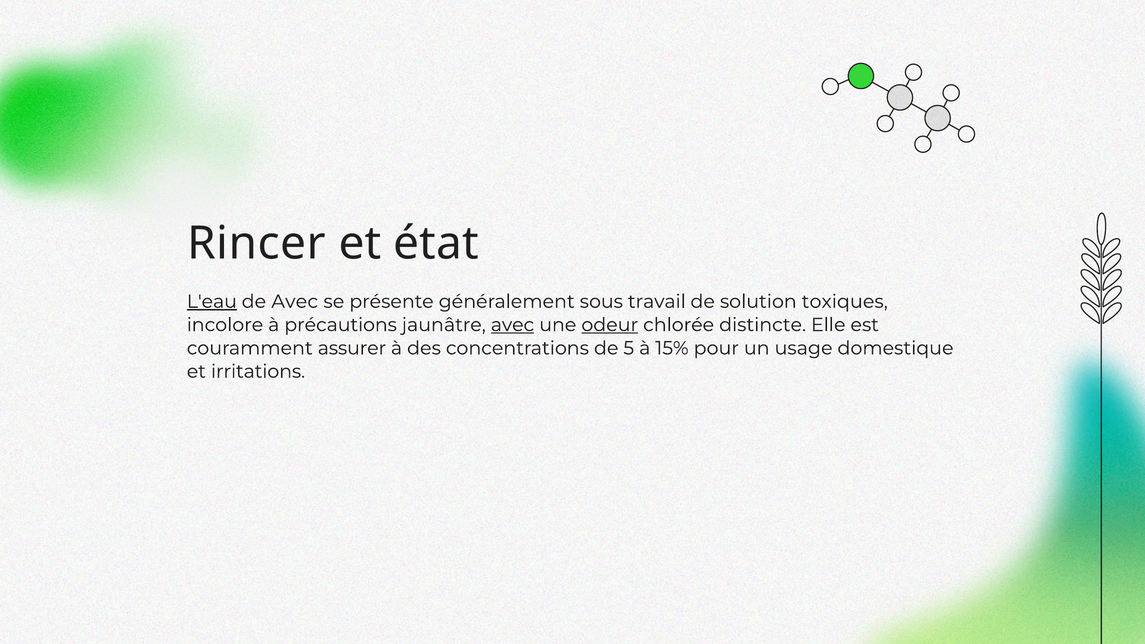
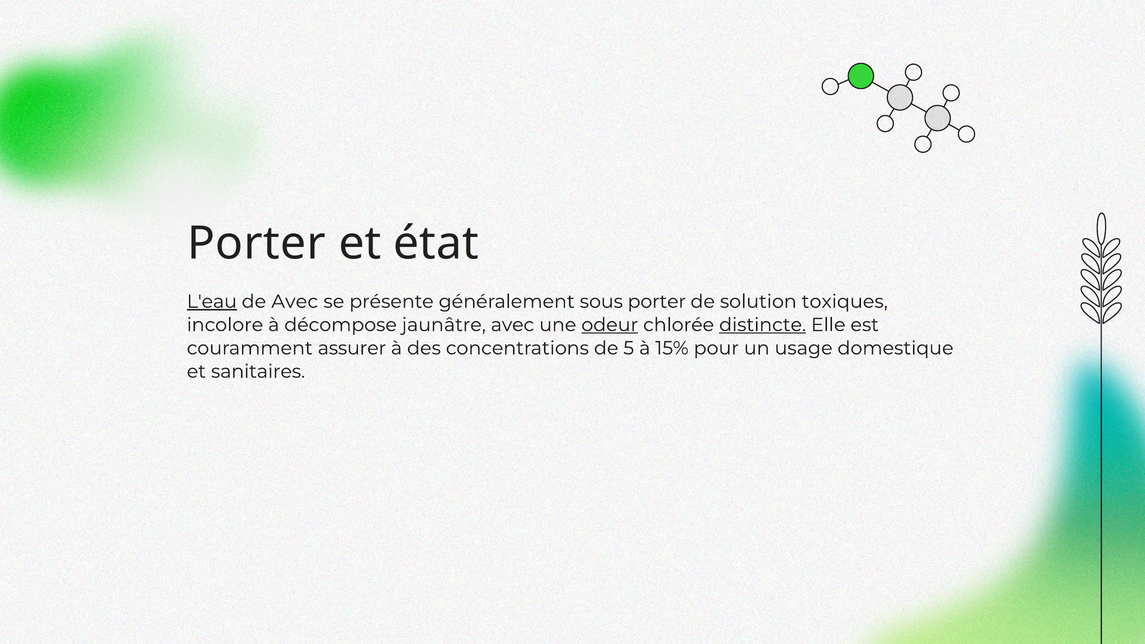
Rincer: Rincer -> Porter (257, 244)
sous travail: travail -> porter (657, 302)
précautions: précautions -> décompose (341, 325)
avec underline: present -> none (513, 325)
distincte underline: none -> present (763, 325)
irritations: irritations -> sanitaires (258, 372)
